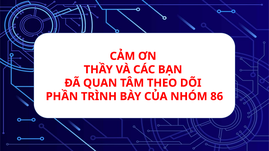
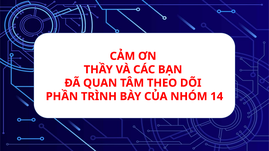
86: 86 -> 14 (217, 97)
